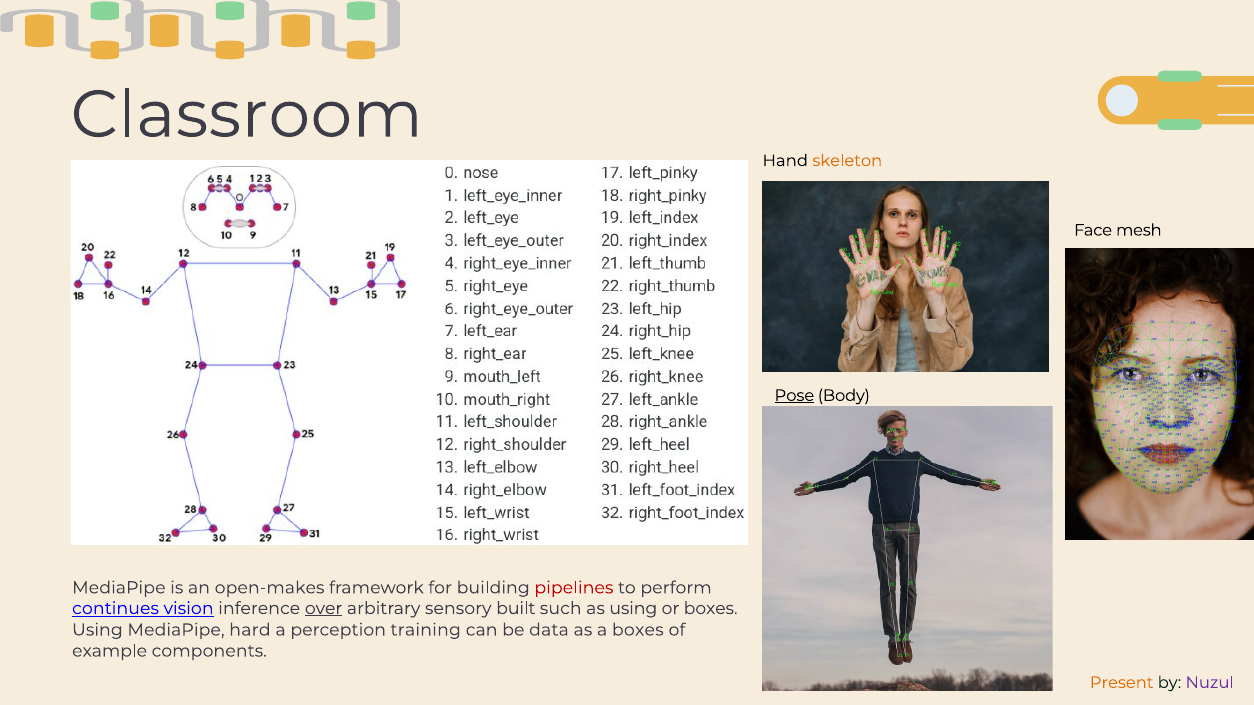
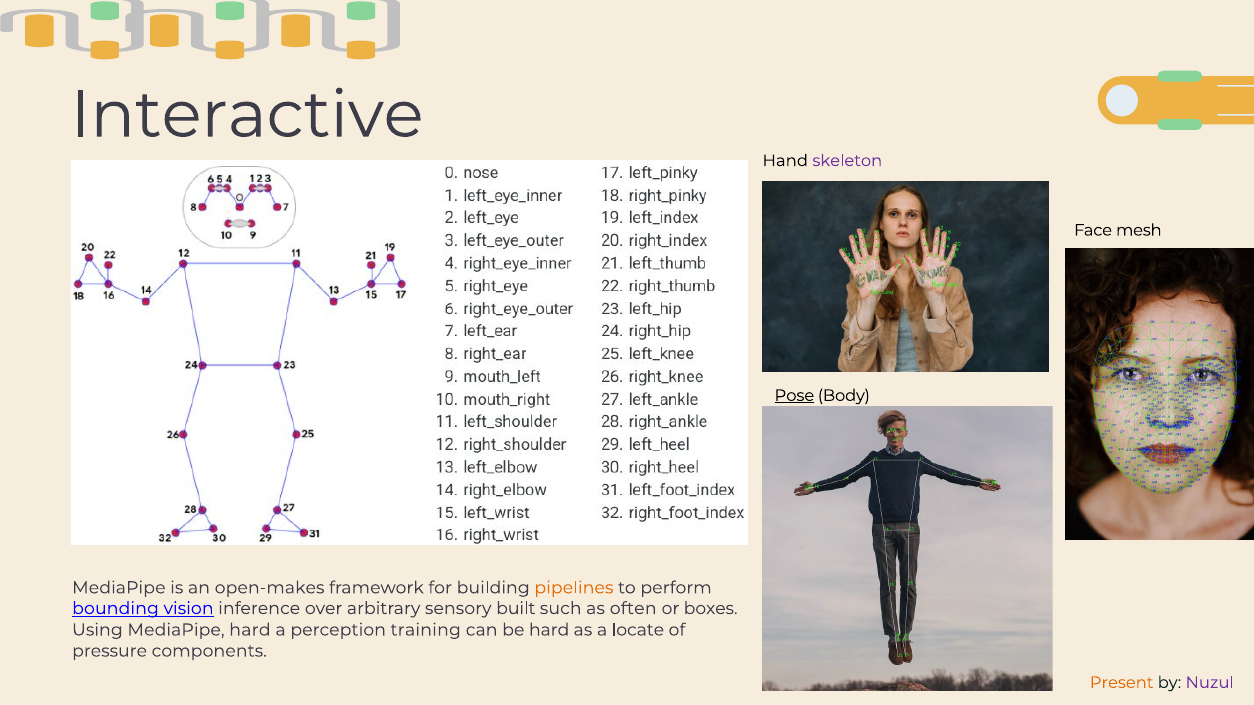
Classroom: Classroom -> Interactive (247, 115)
skeleton colour: orange -> purple (847, 161)
pipelines colour: red -> orange (574, 588)
continues: continues -> bounding (115, 609)
over underline: present -> none (324, 609)
as using: using -> often (633, 609)
be data: data -> hard (549, 630)
a boxes: boxes -> locate (638, 630)
example: example -> pressure (110, 651)
